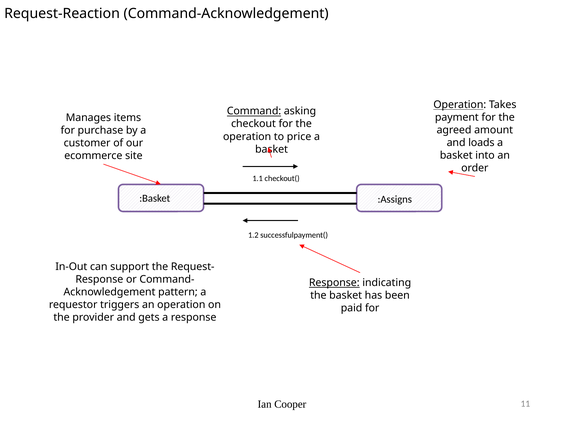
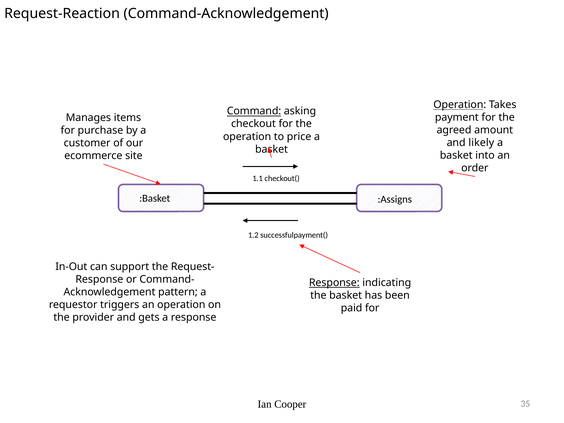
loads: loads -> likely (481, 143)
11: 11 -> 35 (525, 404)
